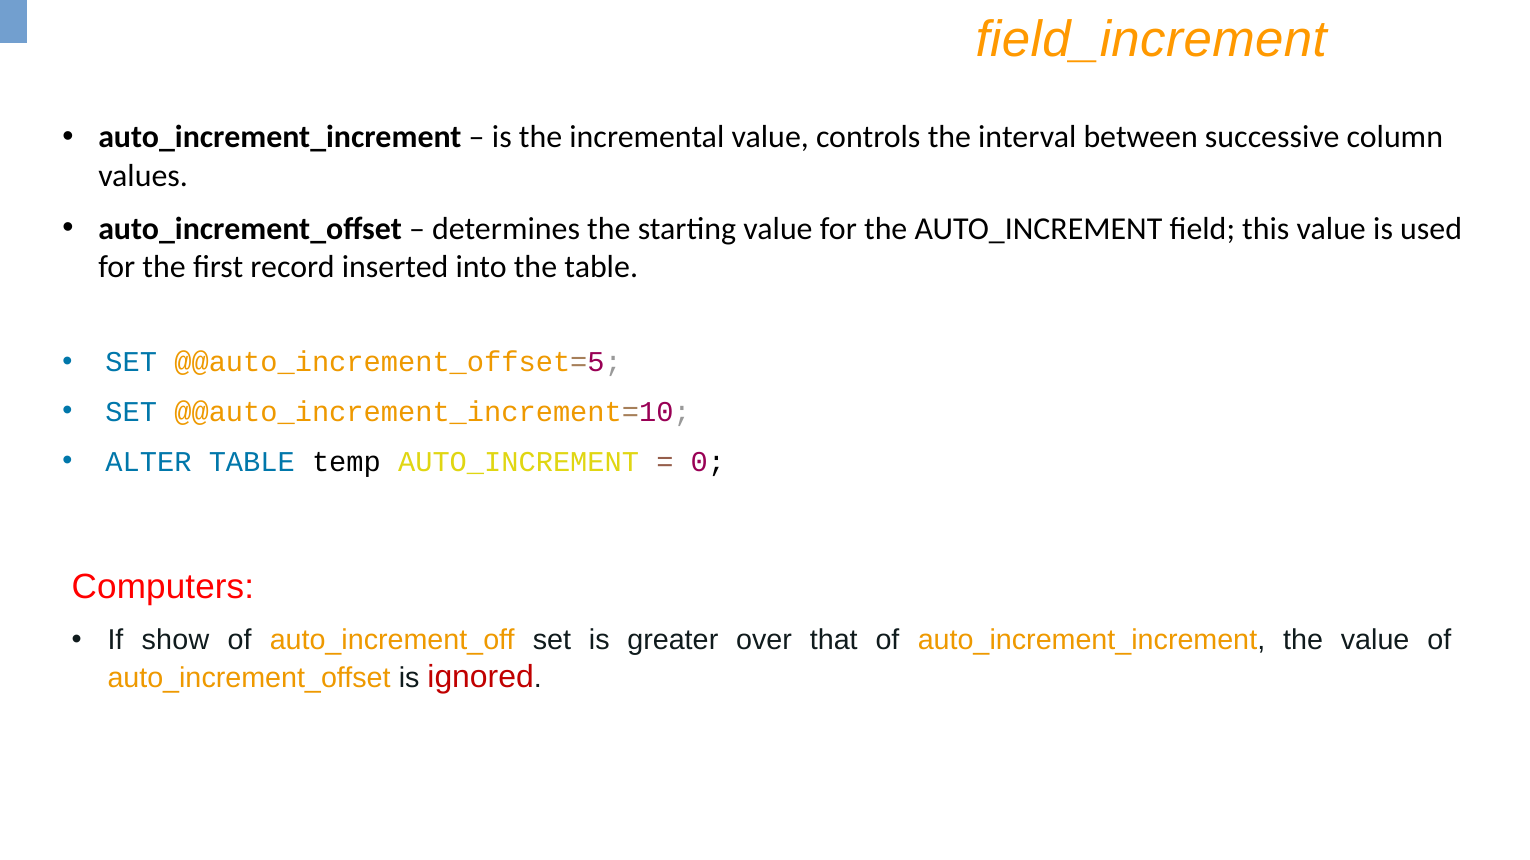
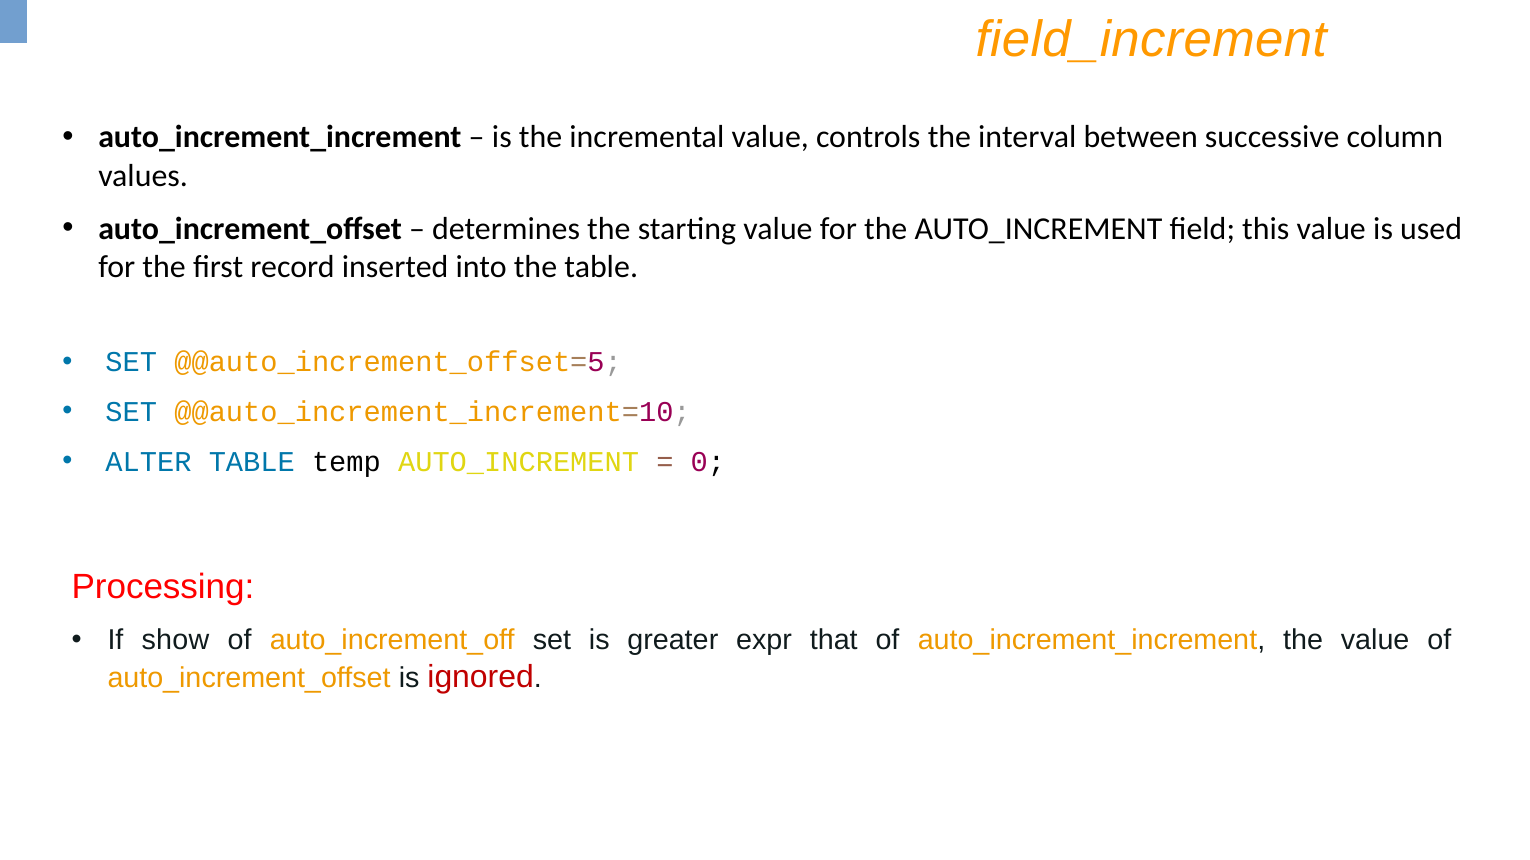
Computers: Computers -> Processing (163, 588)
over: over -> expr (764, 641)
